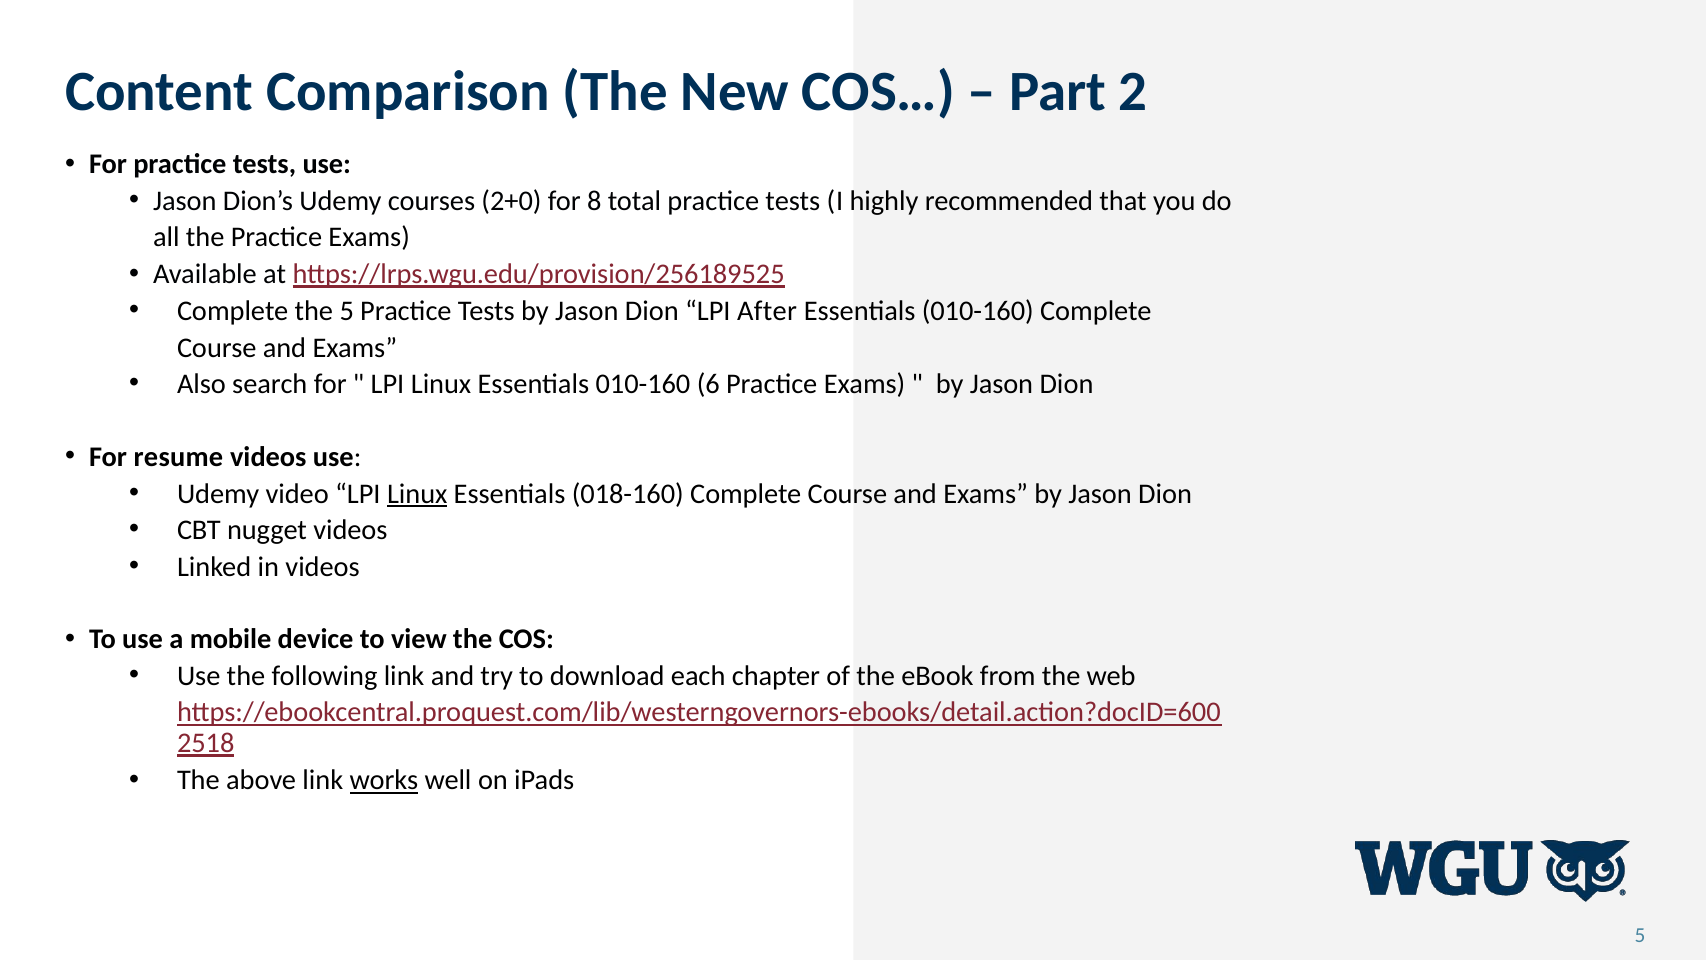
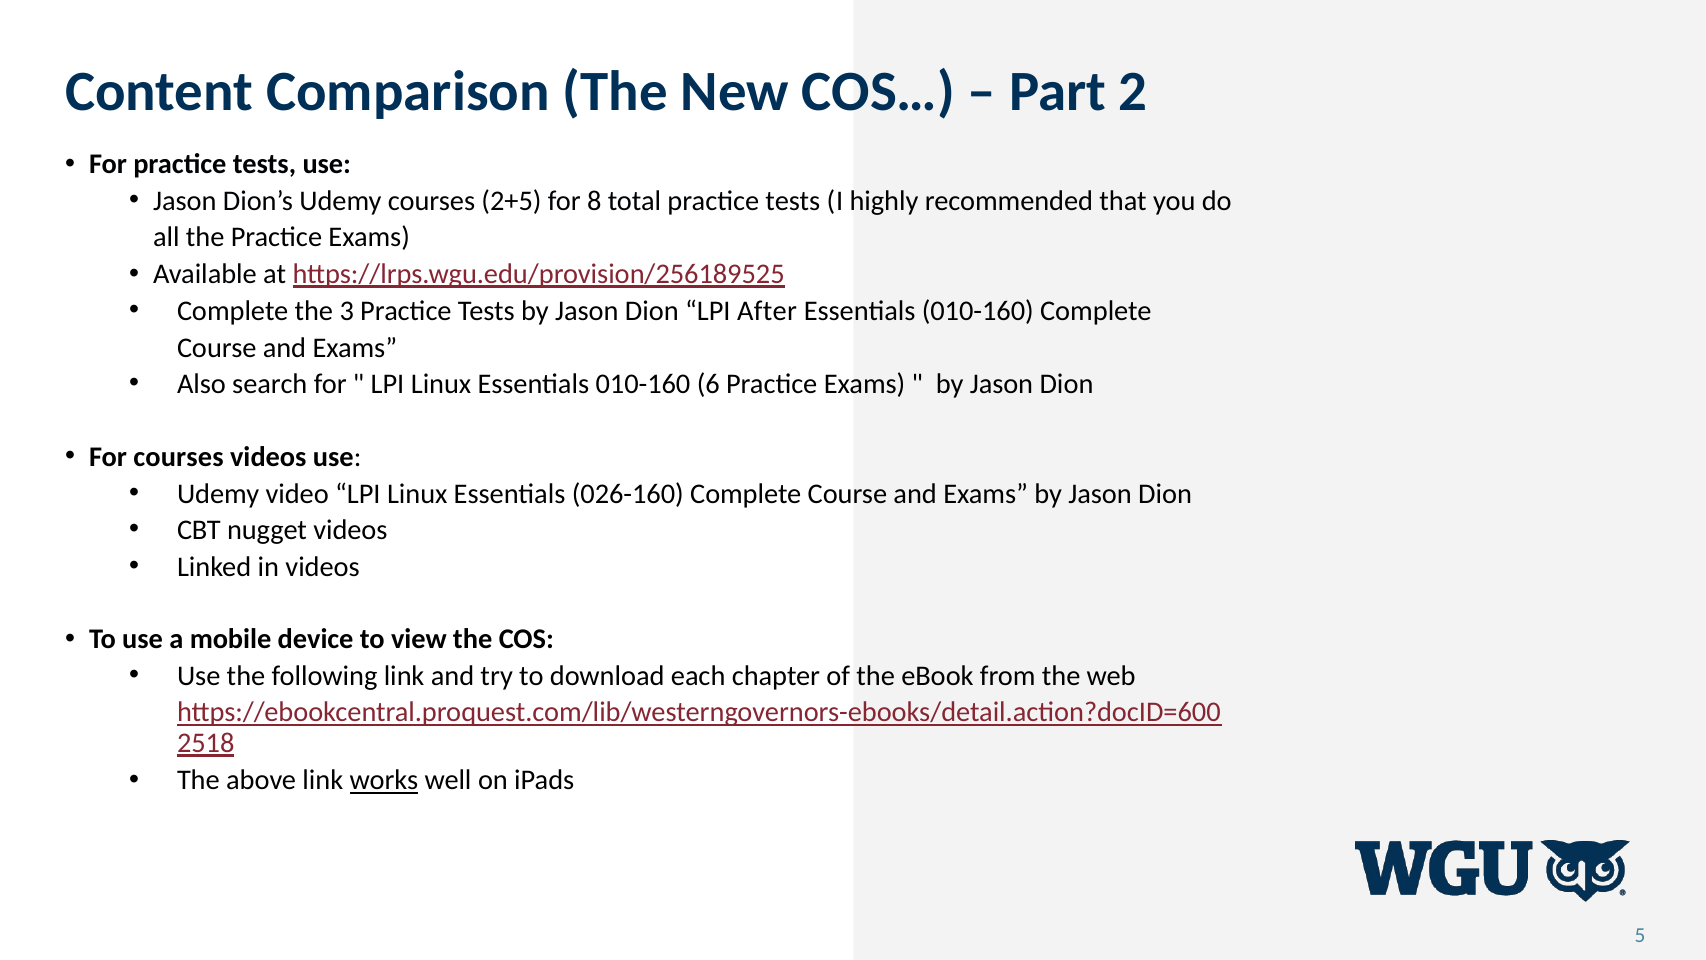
2+0: 2+0 -> 2+5 (512, 201)
the 5: 5 -> 3 (347, 311)
For resume: resume -> courses (178, 457)
Linux underline: present -> none (417, 493)
018-160: 018-160 -> 026-160 (628, 493)
